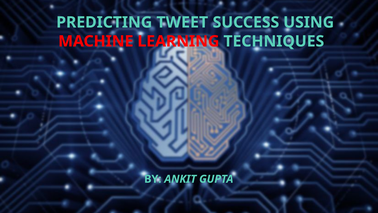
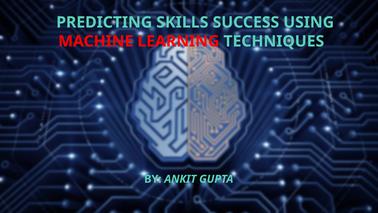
TWEET: TWEET -> SKILLS (182, 22)
